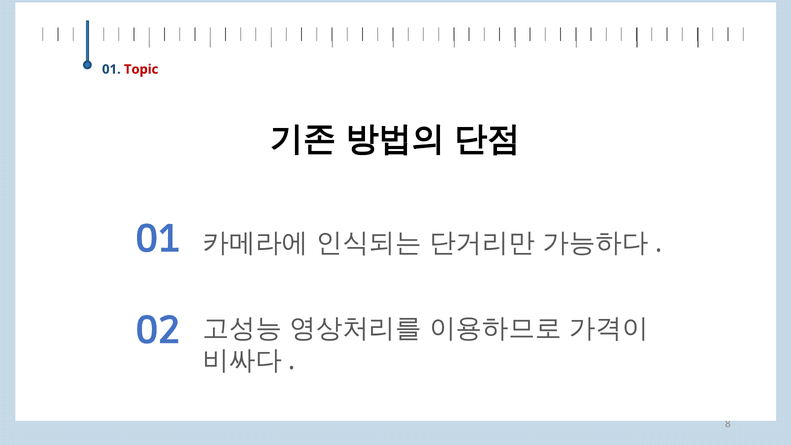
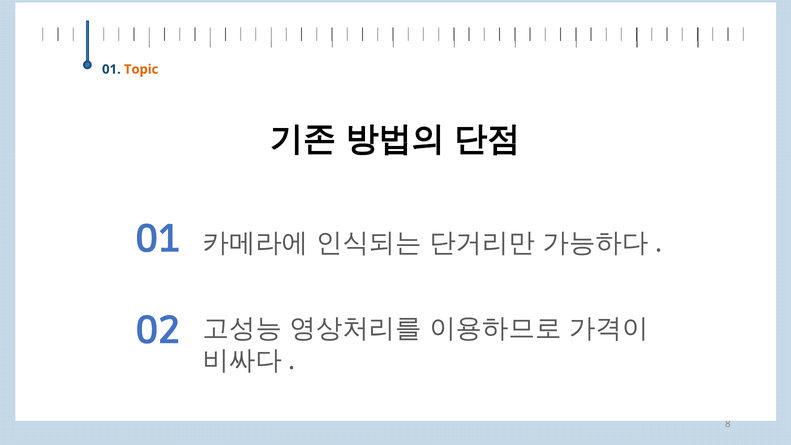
Topic colour: red -> orange (141, 69)
